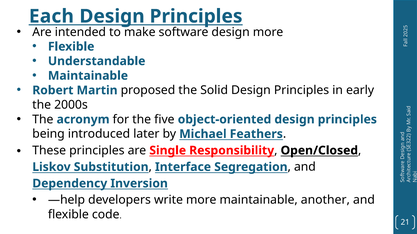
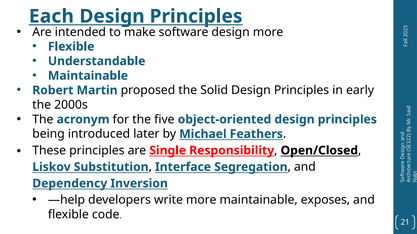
another: another -> exposes (325, 200)
